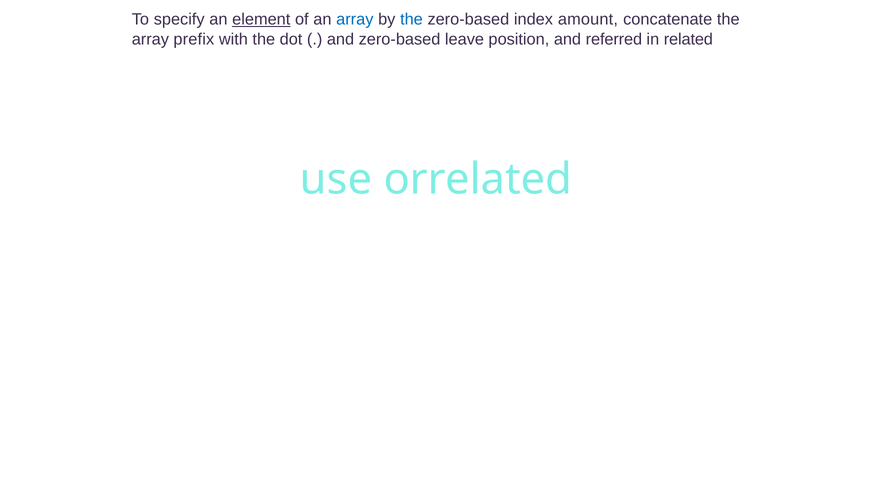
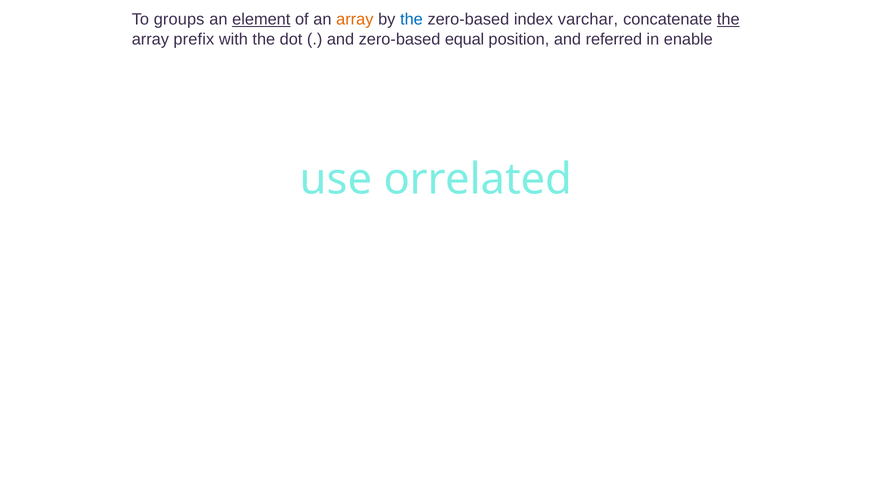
specify: specify -> groups (179, 20)
array colour: blue -> orange (355, 20)
amount: amount -> varchar (588, 20)
the underline: none -> present (728, 20)
leave: leave -> equal (465, 39)
related: related -> enable (688, 39)
